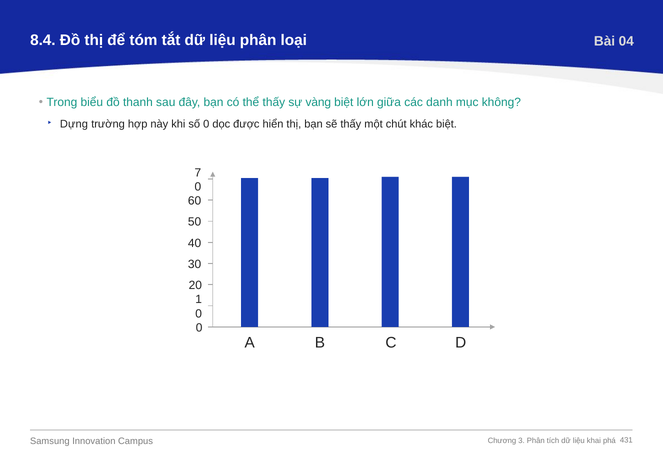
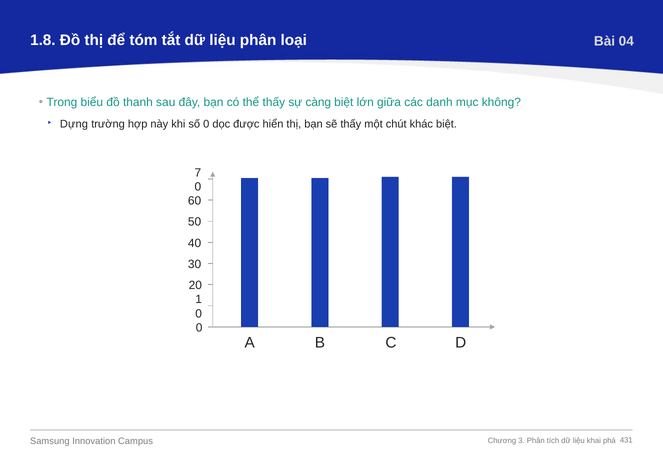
8.4: 8.4 -> 1.8 (43, 40)
vàng: vàng -> càng (318, 103)
